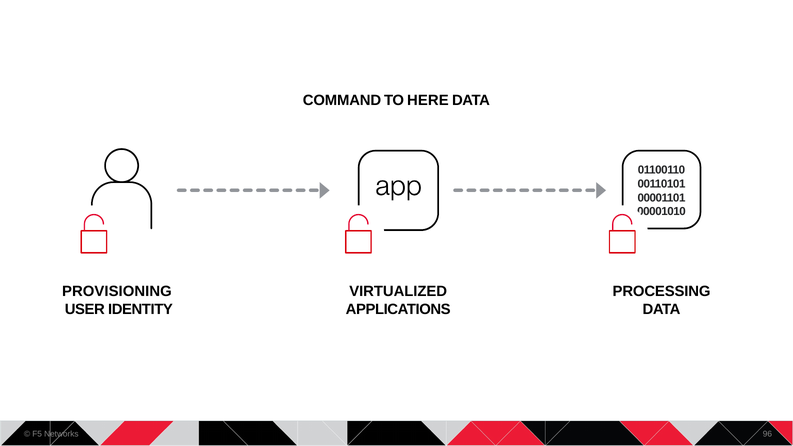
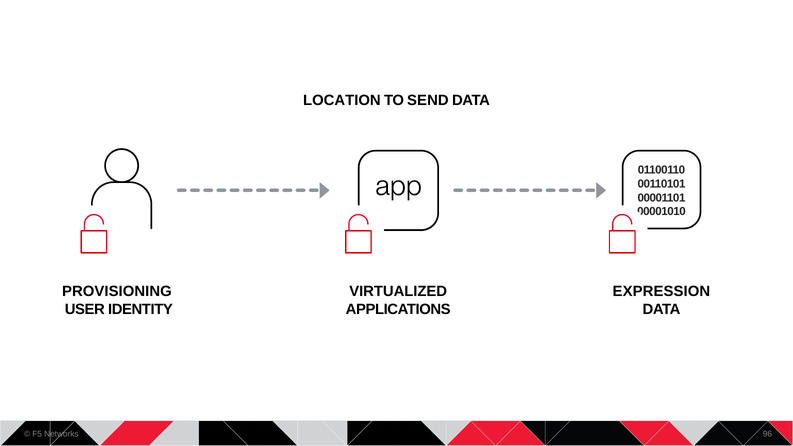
COMMAND: COMMAND -> LOCATION (342, 101)
HERE: HERE -> SEND (428, 101)
PROCESSING: PROCESSING -> EXPRESSION (661, 292)
